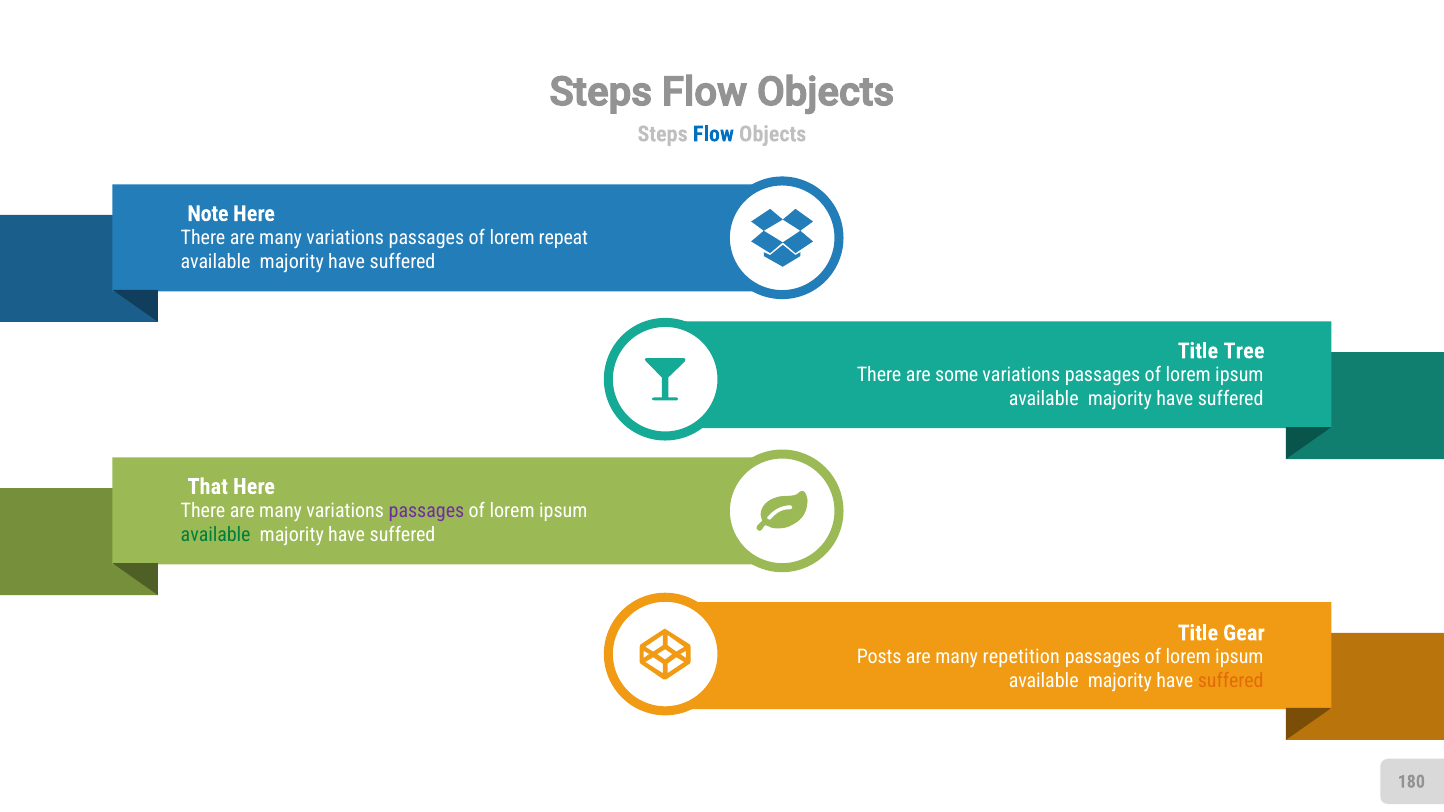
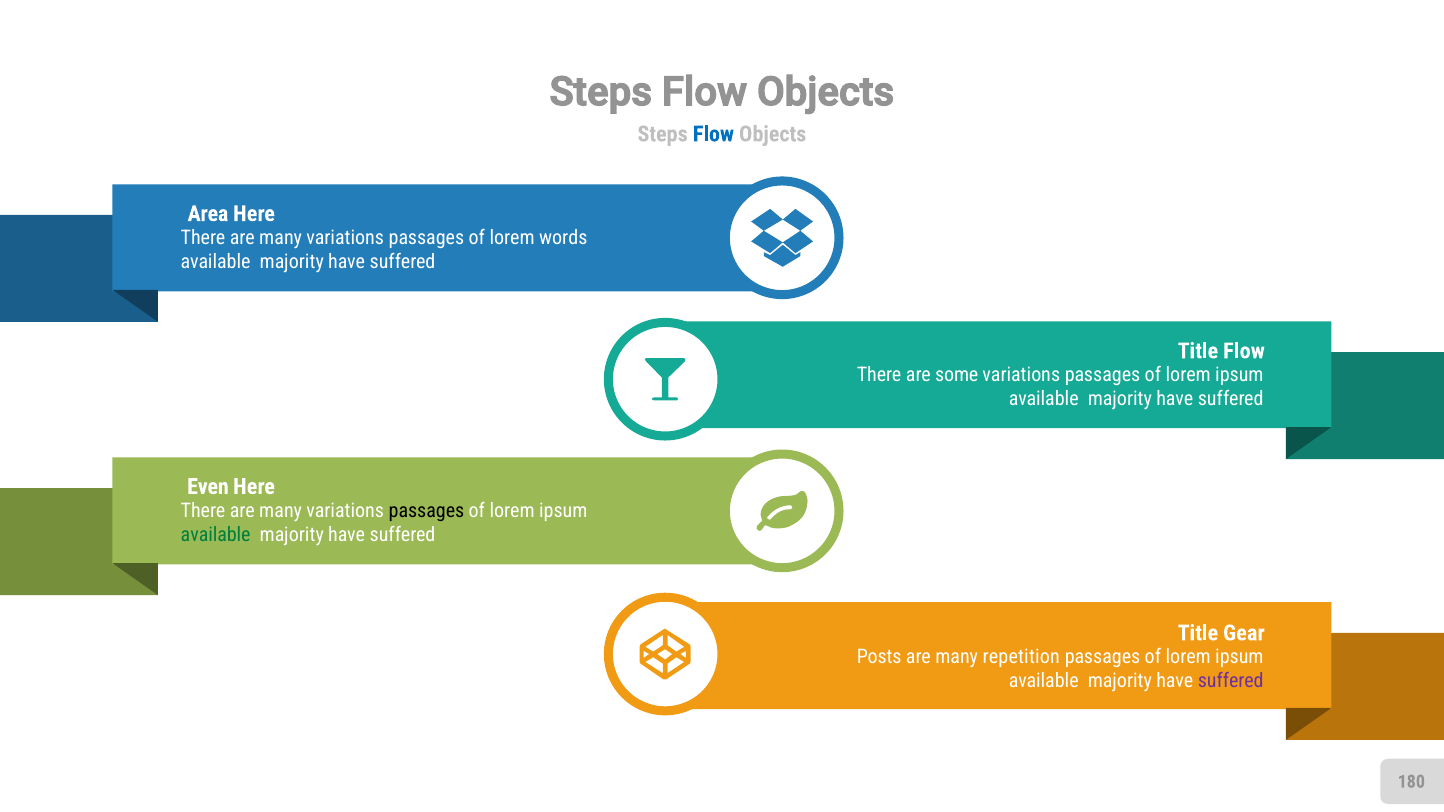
Note: Note -> Area (208, 214)
repeat: repeat -> words (563, 238)
Title Tree: Tree -> Flow (1244, 351)
That: That -> Even (208, 487)
passages colour: purple -> black (426, 511)
suffered colour: orange -> purple (1231, 681)
